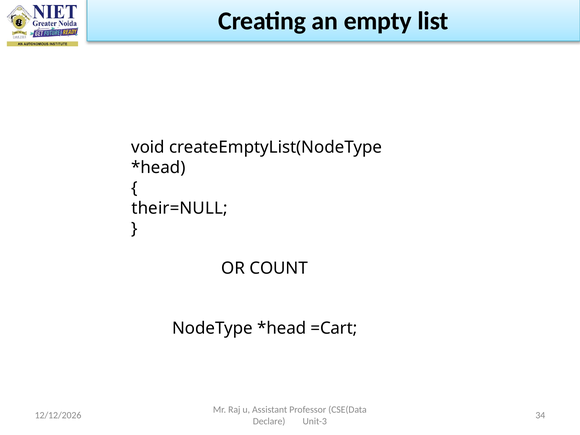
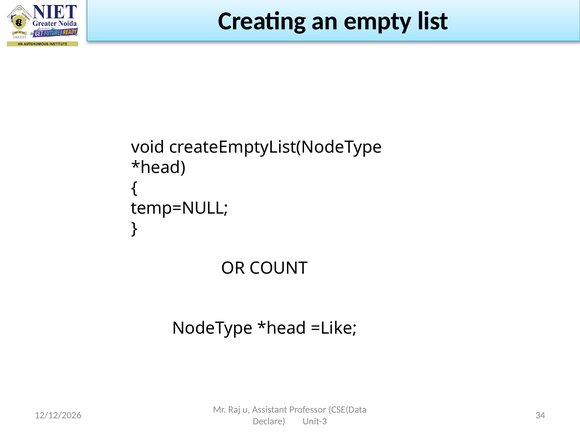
their=NULL: their=NULL -> temp=NULL (180, 208)
=Cart: =Cart -> =Like (334, 328)
